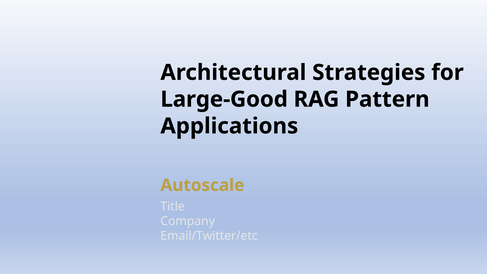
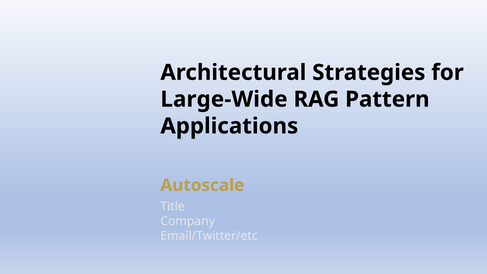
Large-Good: Large-Good -> Large-Wide (224, 99)
